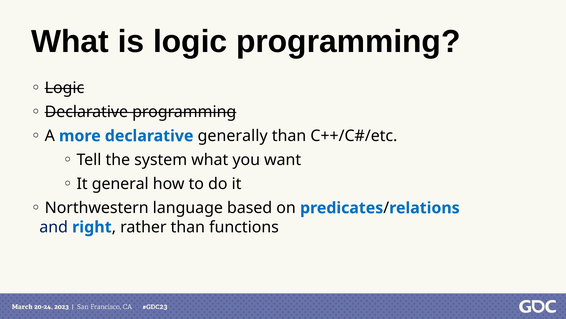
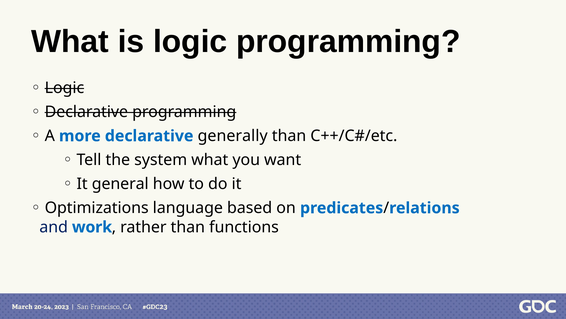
Northwestern: Northwestern -> Optimizations (97, 208)
right: right -> work (92, 227)
